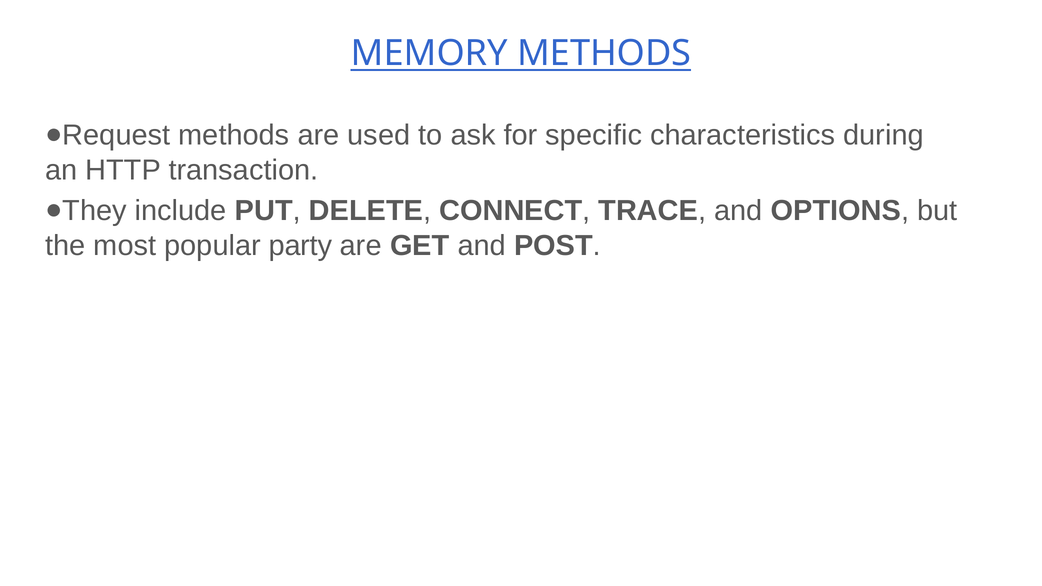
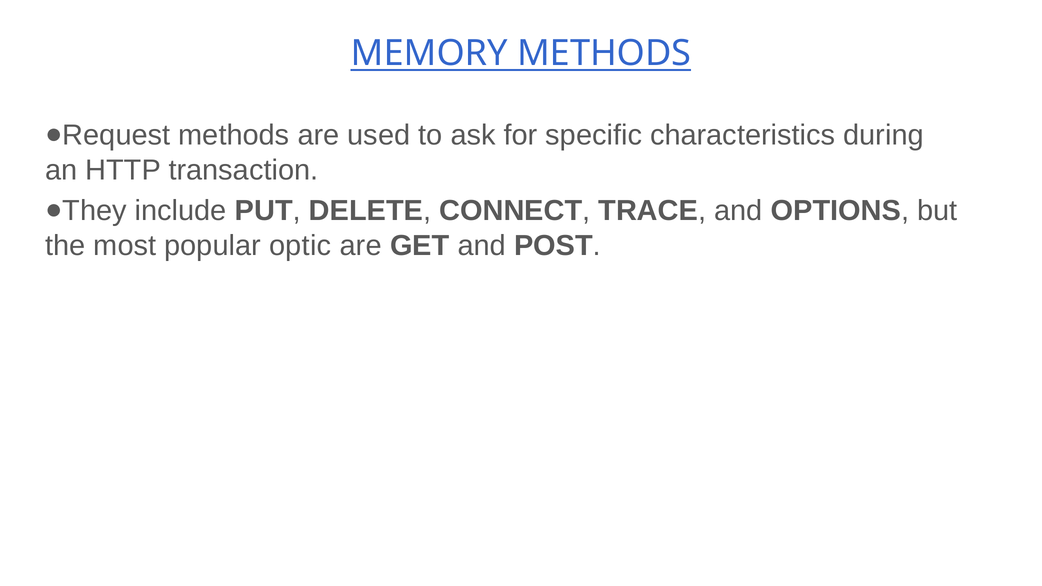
party: party -> optic (300, 246)
